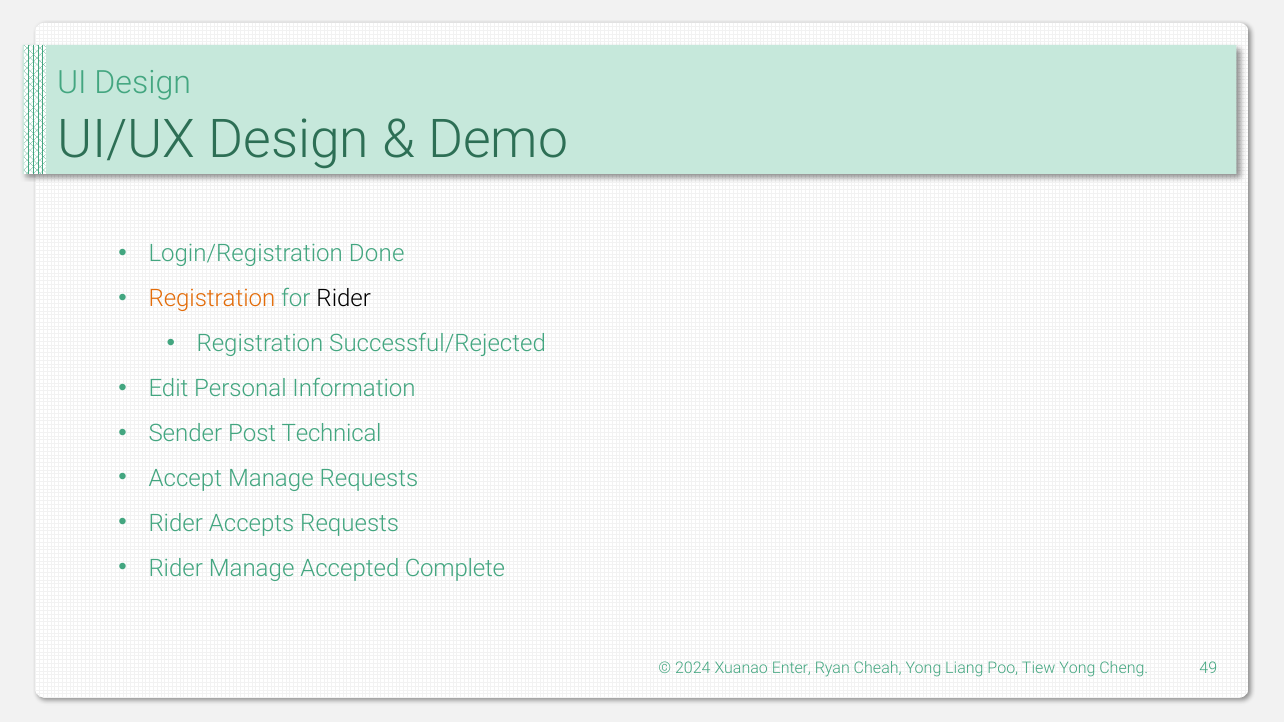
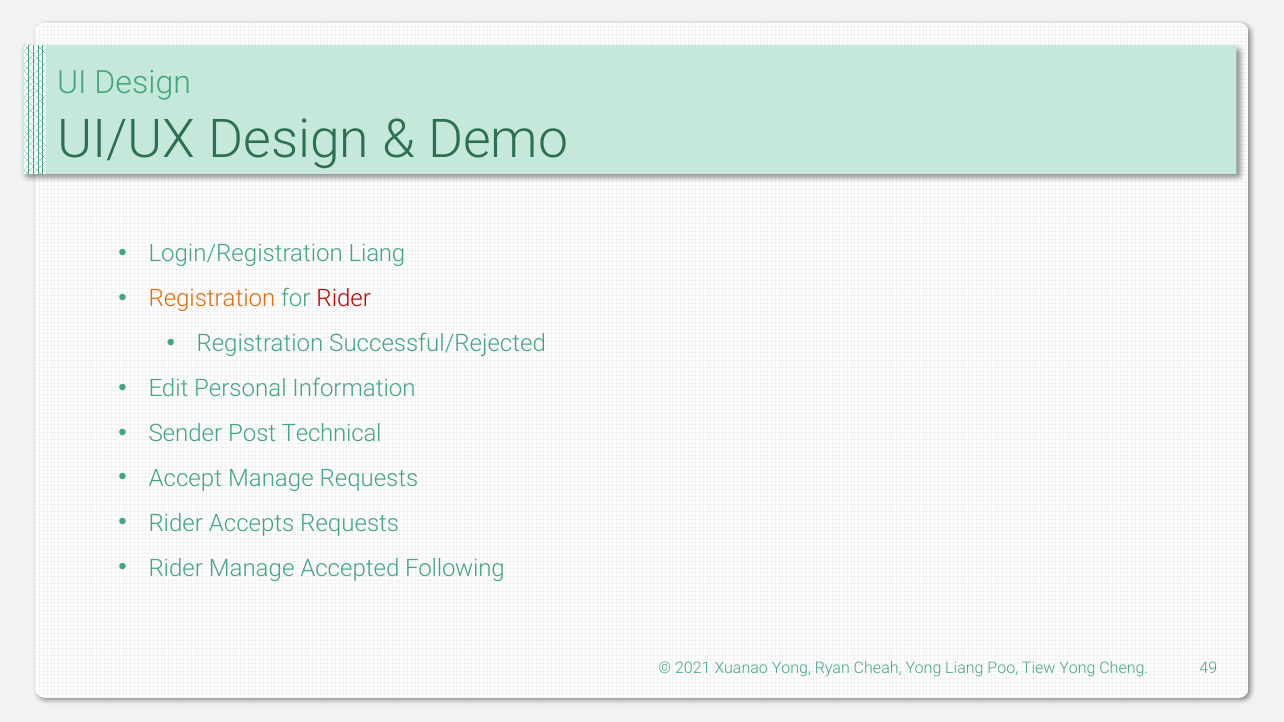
Login/Registration Done: Done -> Liang (377, 254)
Rider colour: black -> red (344, 299)
Complete: Complete -> Following (455, 568)
2024: 2024 -> 2021 (693, 669)
Xuanao Enter: Enter -> Yong (791, 669)
